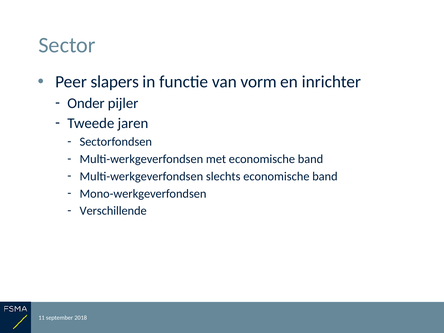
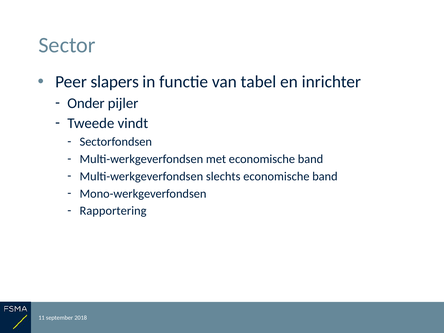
vorm: vorm -> tabel (258, 82)
jaren: jaren -> vindt (133, 123)
Verschillende: Verschillende -> Rapportering (113, 211)
